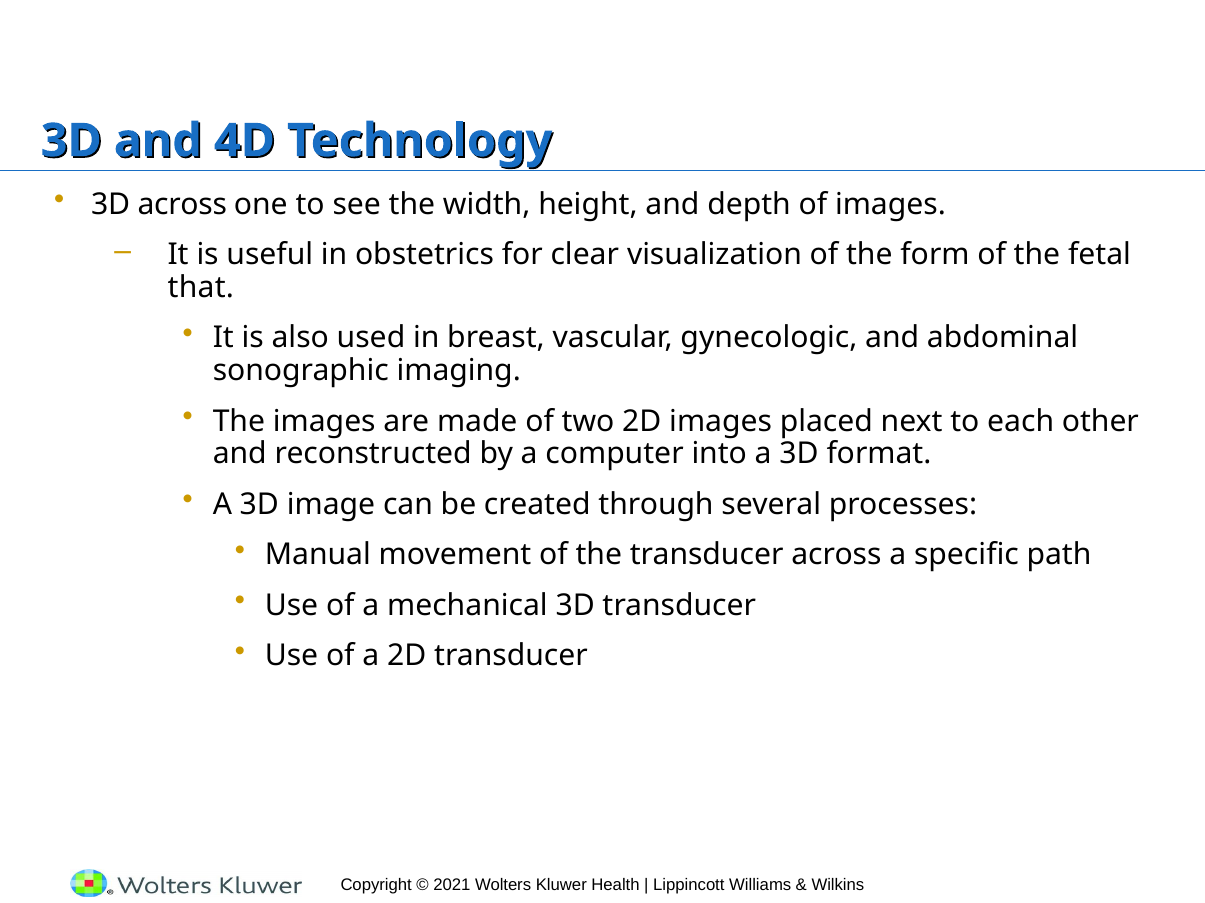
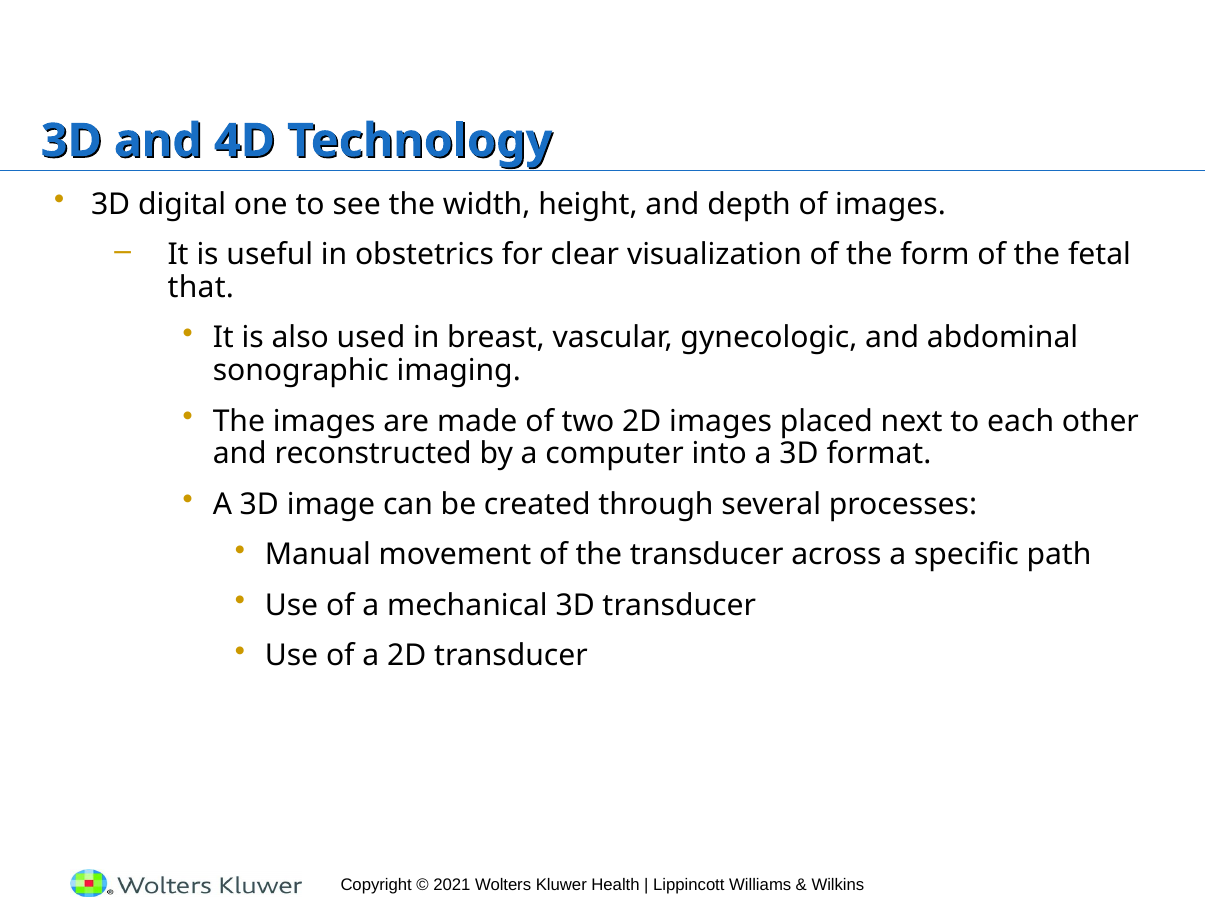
3D across: across -> digital (182, 205)
